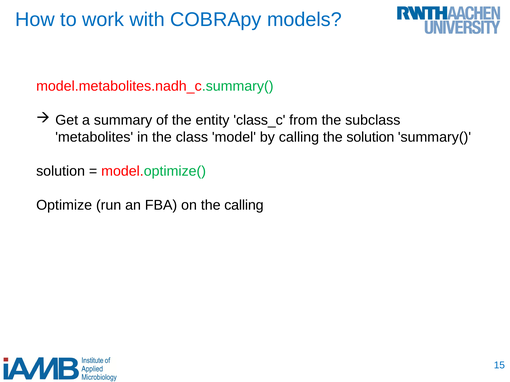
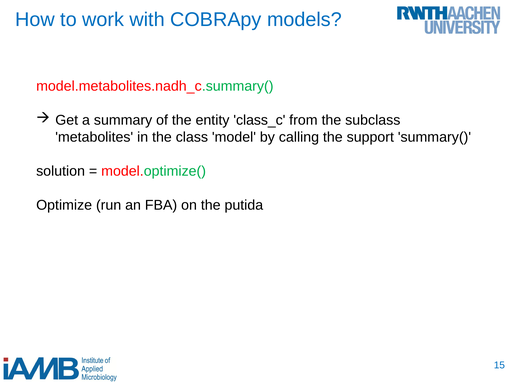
the solution: solution -> support (370, 137)
the calling: calling -> putida (244, 205)
